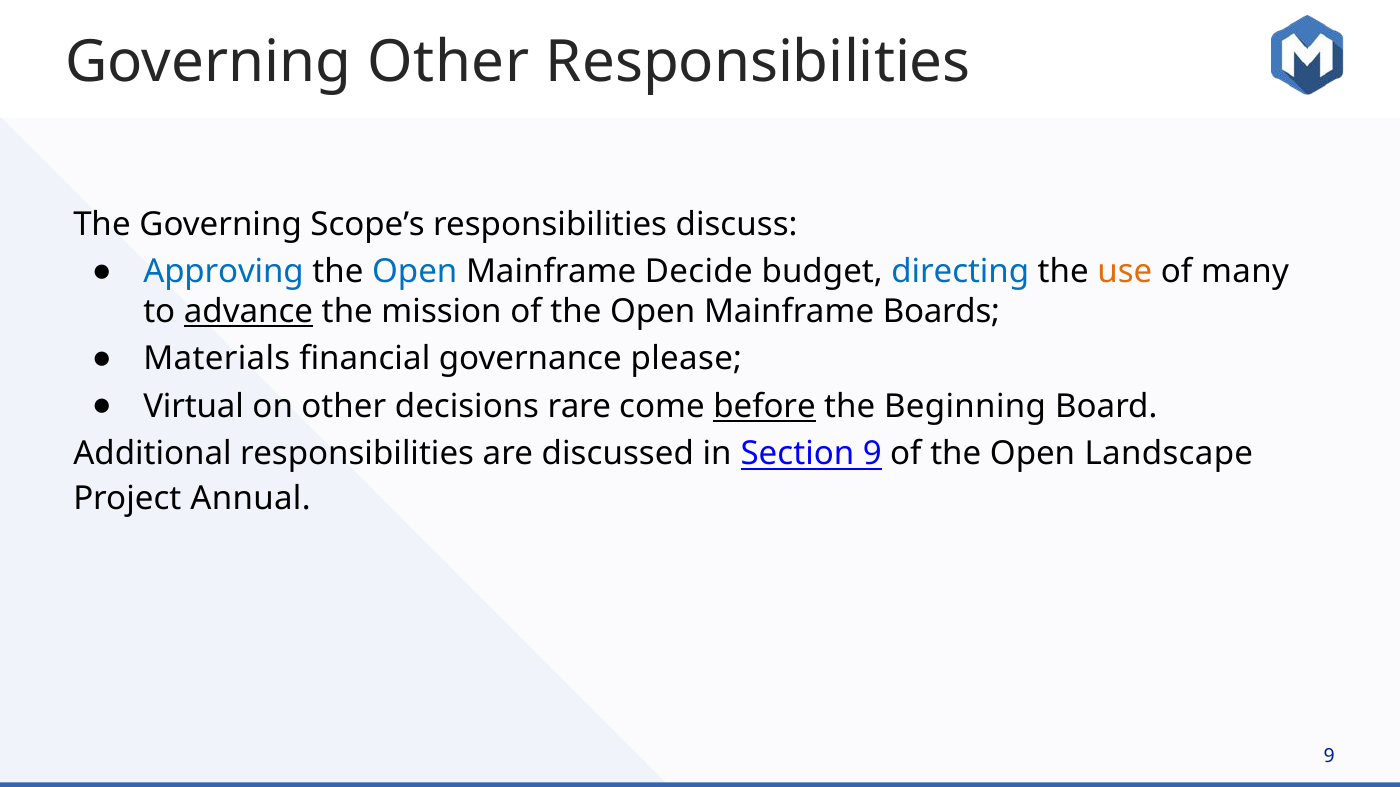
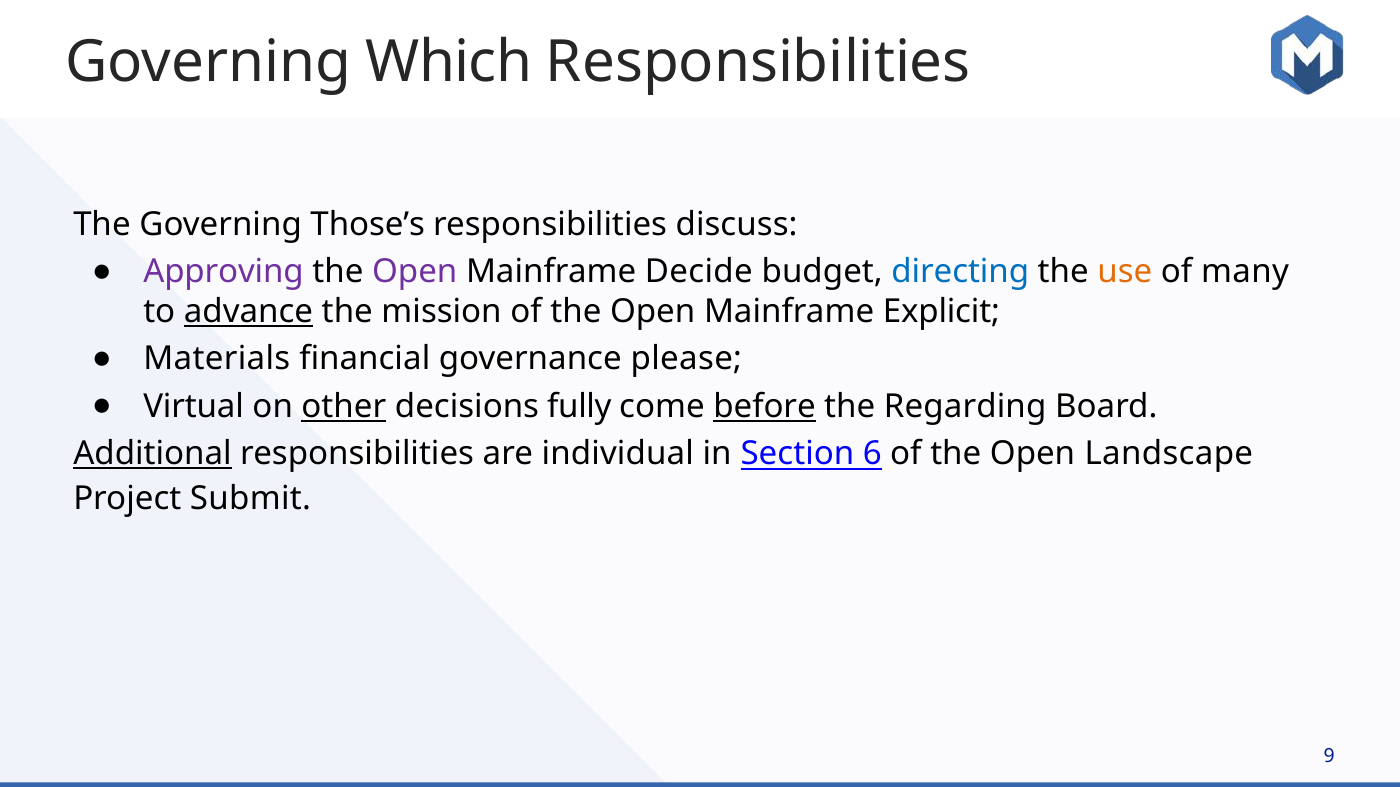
Governing Other: Other -> Which (449, 63)
Scope’s: Scope’s -> Those’s (368, 225)
Approving colour: blue -> purple (224, 272)
Open colour: blue -> purple (415, 272)
Boards: Boards -> Explicit (941, 312)
other underline: none -> present (344, 407)
rare: rare -> fully (579, 407)
Beginning: Beginning -> Regarding (965, 407)
Additional underline: none -> present (153, 454)
discussed: discussed -> individual (618, 454)
Section 9: 9 -> 6 (872, 454)
Annual: Annual -> Submit (250, 499)
